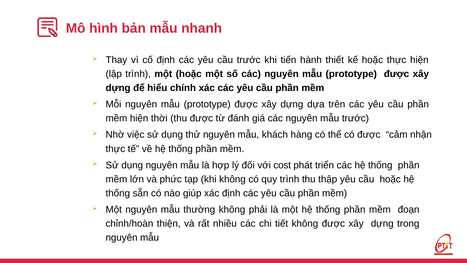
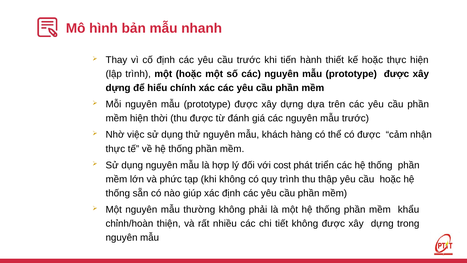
đoạn: đoạn -> khẩu (409, 209)
